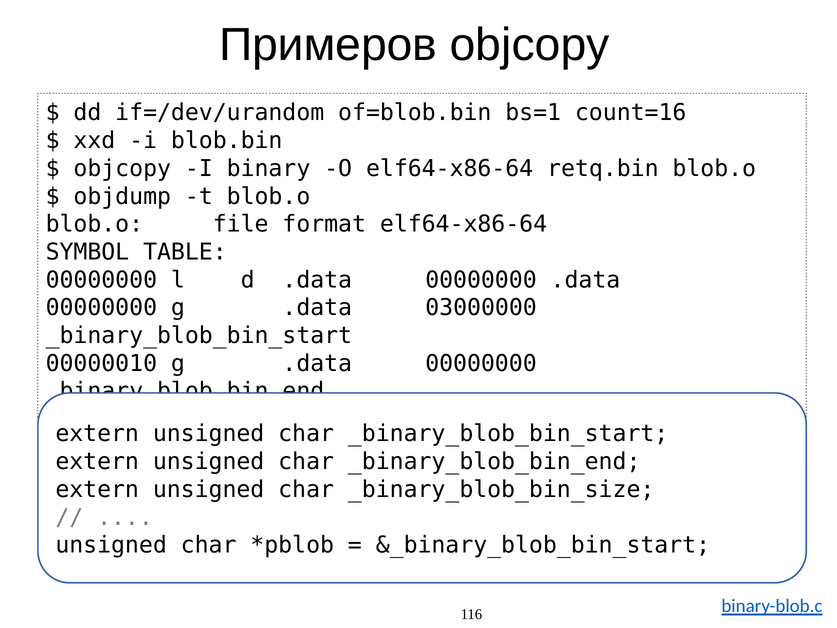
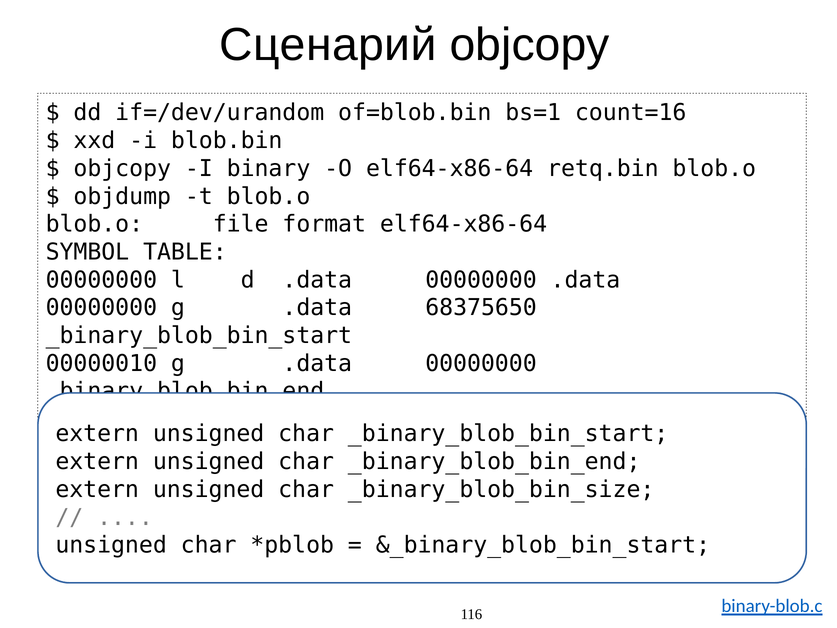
Примеров: Примеров -> Сценарий (328, 45)
03000000: 03000000 -> 68375650 (481, 308)
